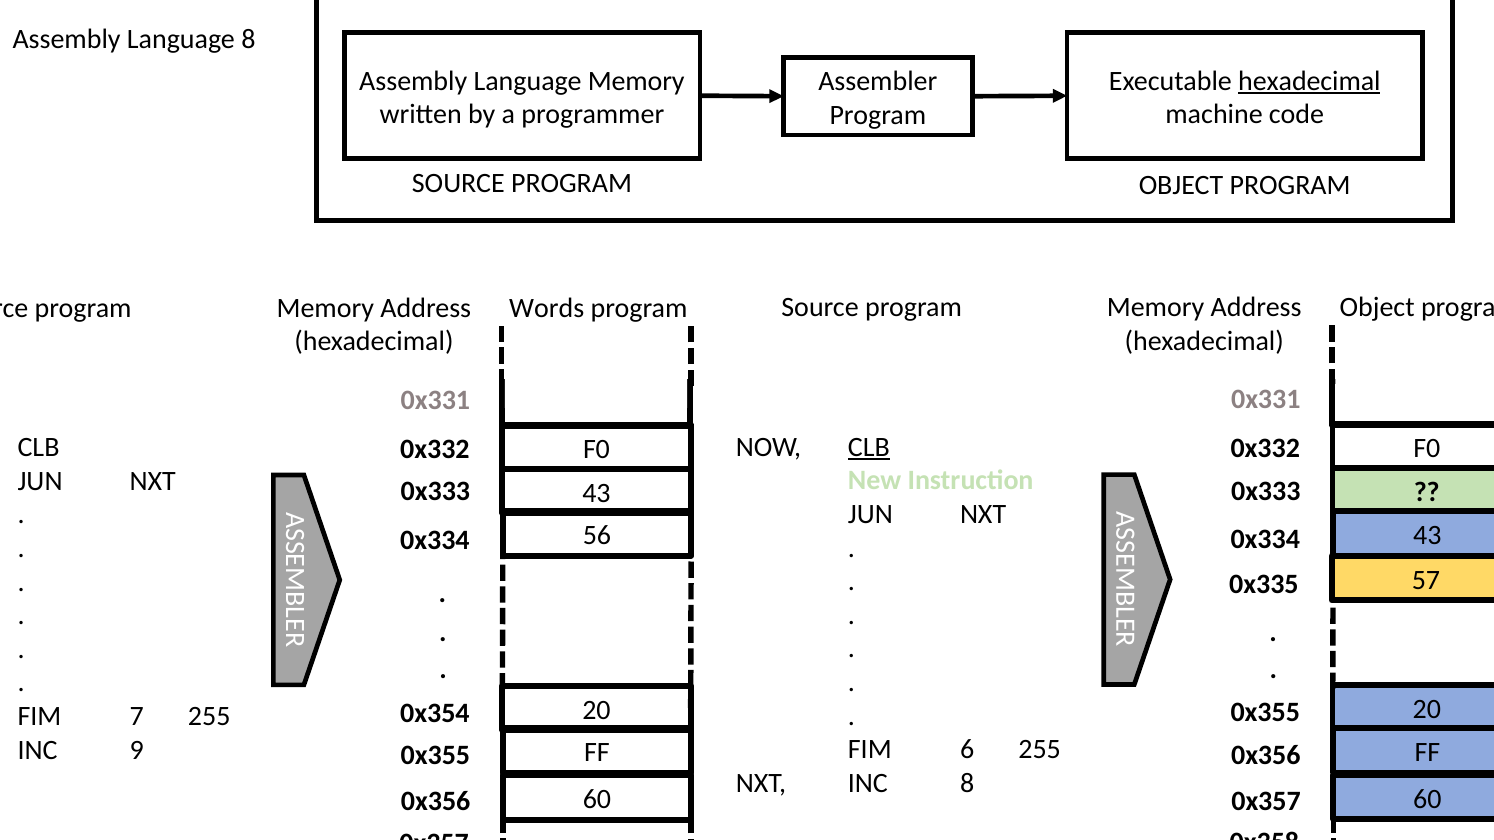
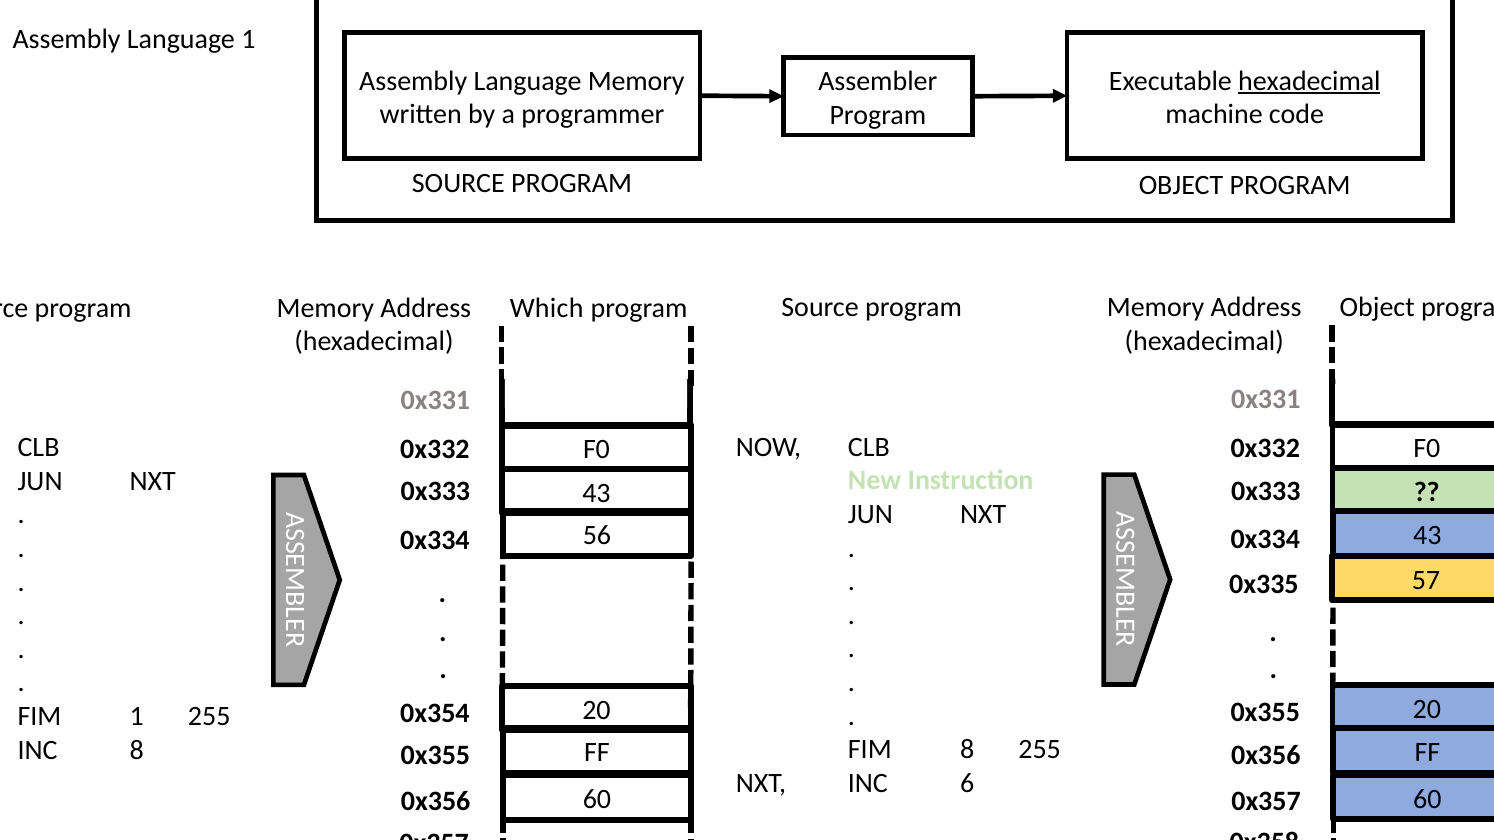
Language 8: 8 -> 1 (248, 39)
Words: Words -> Which (547, 308)
CLB underline: present -> none (869, 447)
FIM 7: 7 -> 1 (137, 717)
FIM 6: 6 -> 8 (967, 750)
INC 9: 9 -> 8 (137, 750)
INC 8: 8 -> 6 (967, 783)
